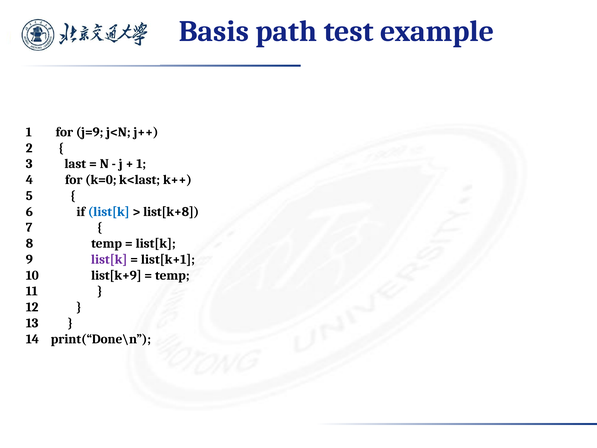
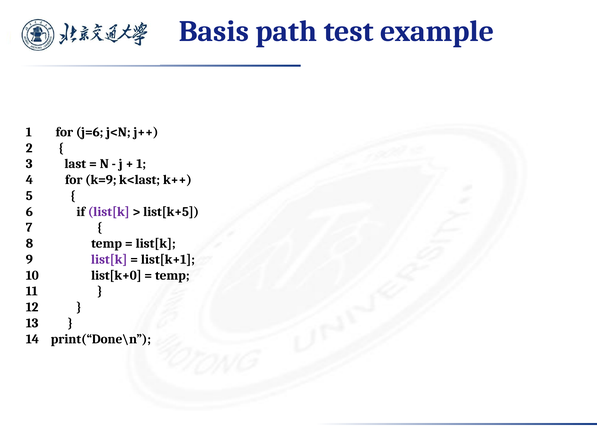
j=9: j=9 -> j=6 (90, 132)
k=0: k=0 -> k=9 (101, 180)
list[k colour: blue -> purple (109, 212)
list[k+8: list[k+8 -> list[k+5 (171, 212)
list[k+9: list[k+9 -> list[k+0 (116, 275)
